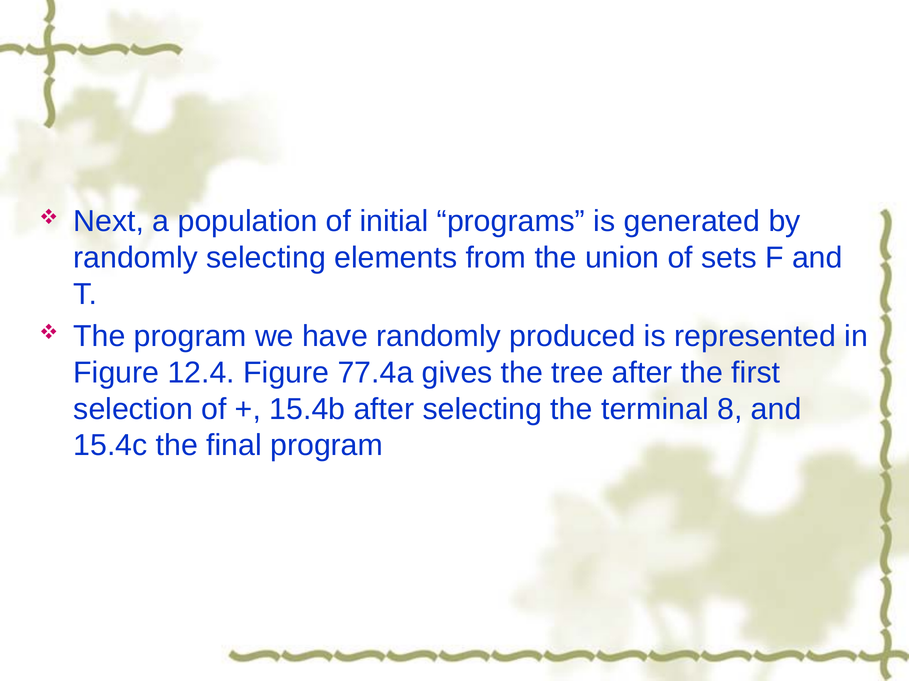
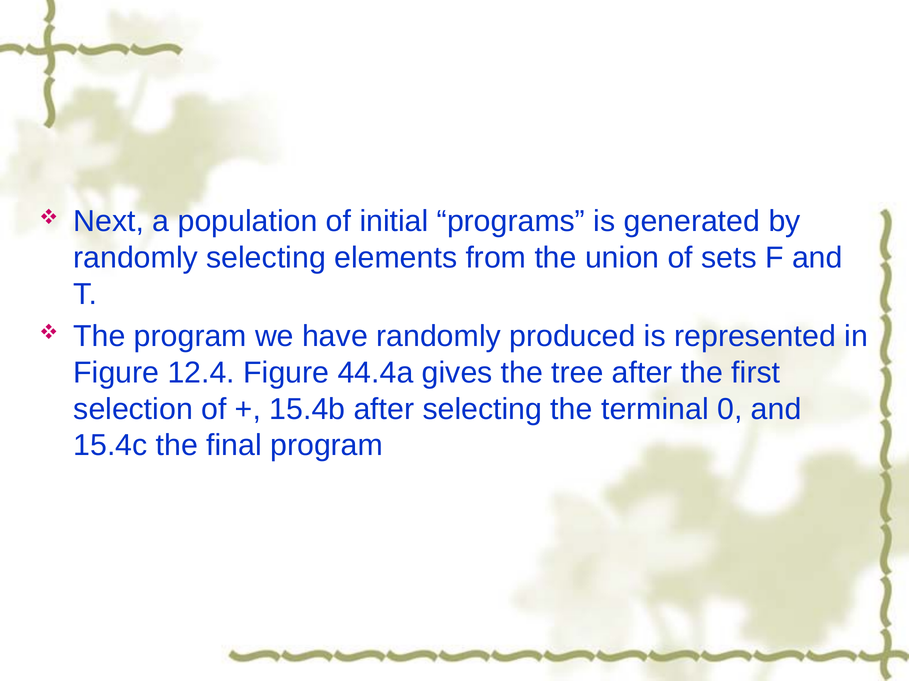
77.4a: 77.4a -> 44.4a (375, 373)
8: 8 -> 0 (730, 410)
